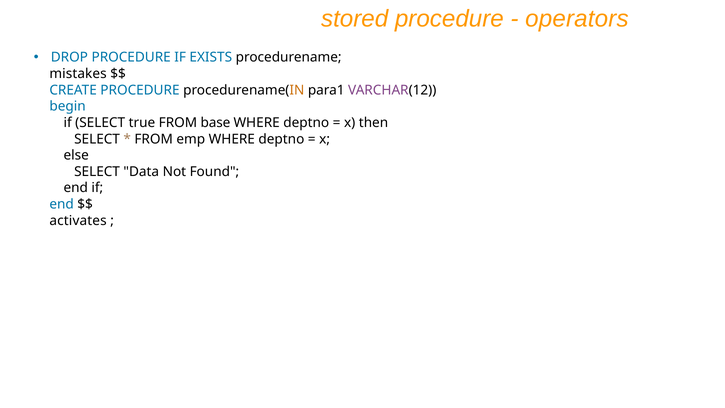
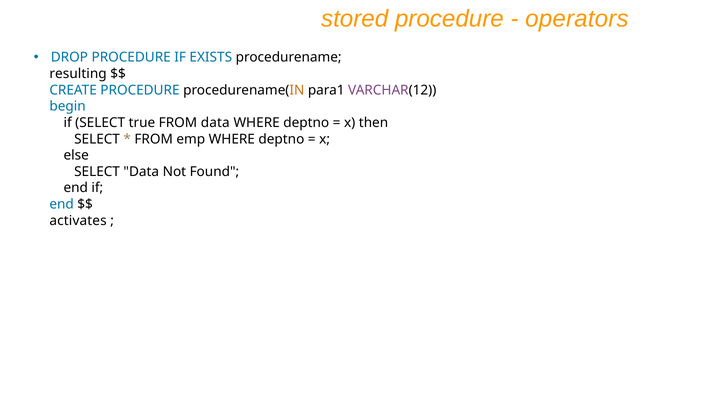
mistakes: mistakes -> resulting (78, 74)
FROM base: base -> data (215, 123)
